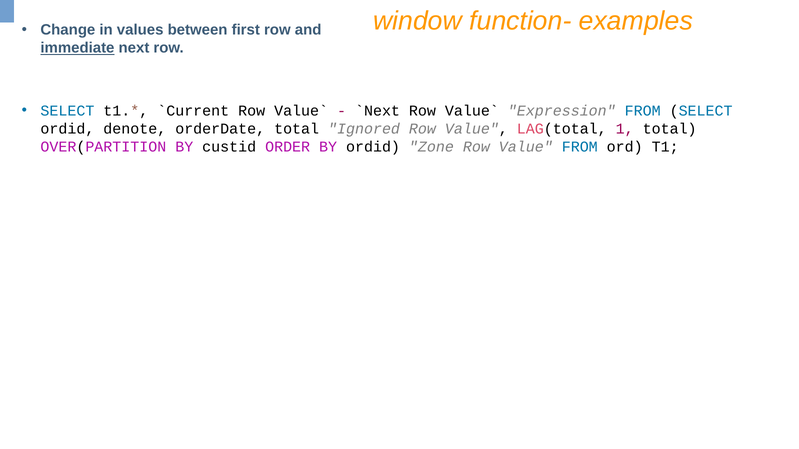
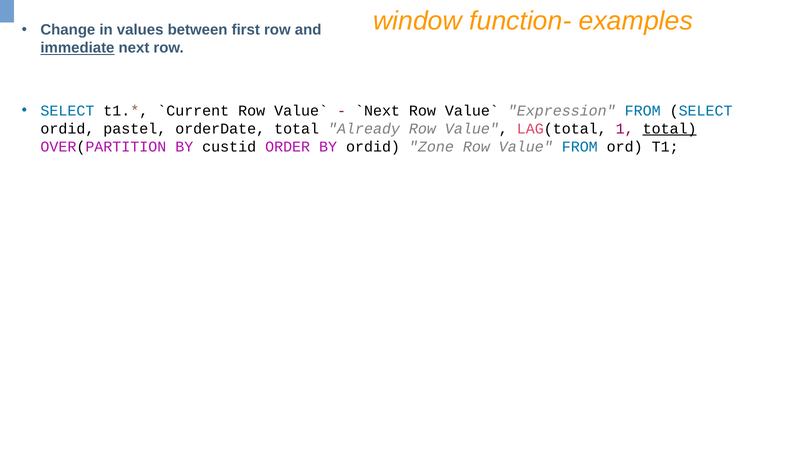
denote: denote -> pastel (135, 129)
Ignored: Ignored -> Already (364, 129)
total underline: none -> present (670, 129)
